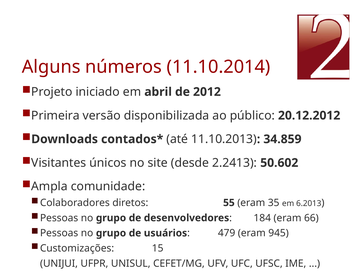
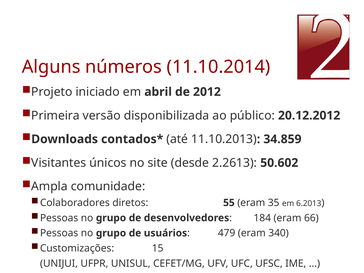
2.2413: 2.2413 -> 2.2613 (235, 163)
945: 945 -> 340 (279, 233)
